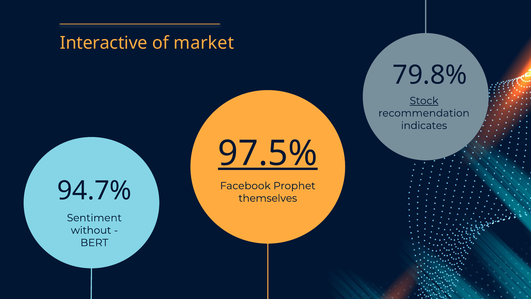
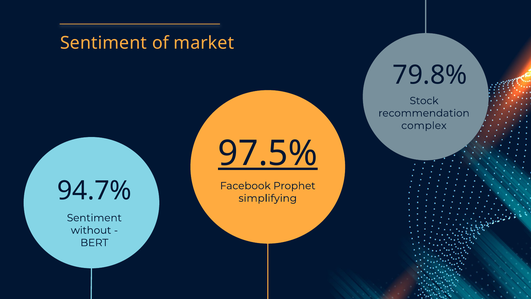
Interactive: Interactive -> Sentiment (104, 43)
Stock underline: present -> none (424, 101)
indicates: indicates -> complex (424, 125)
themselves: themselves -> simplifying (268, 198)
